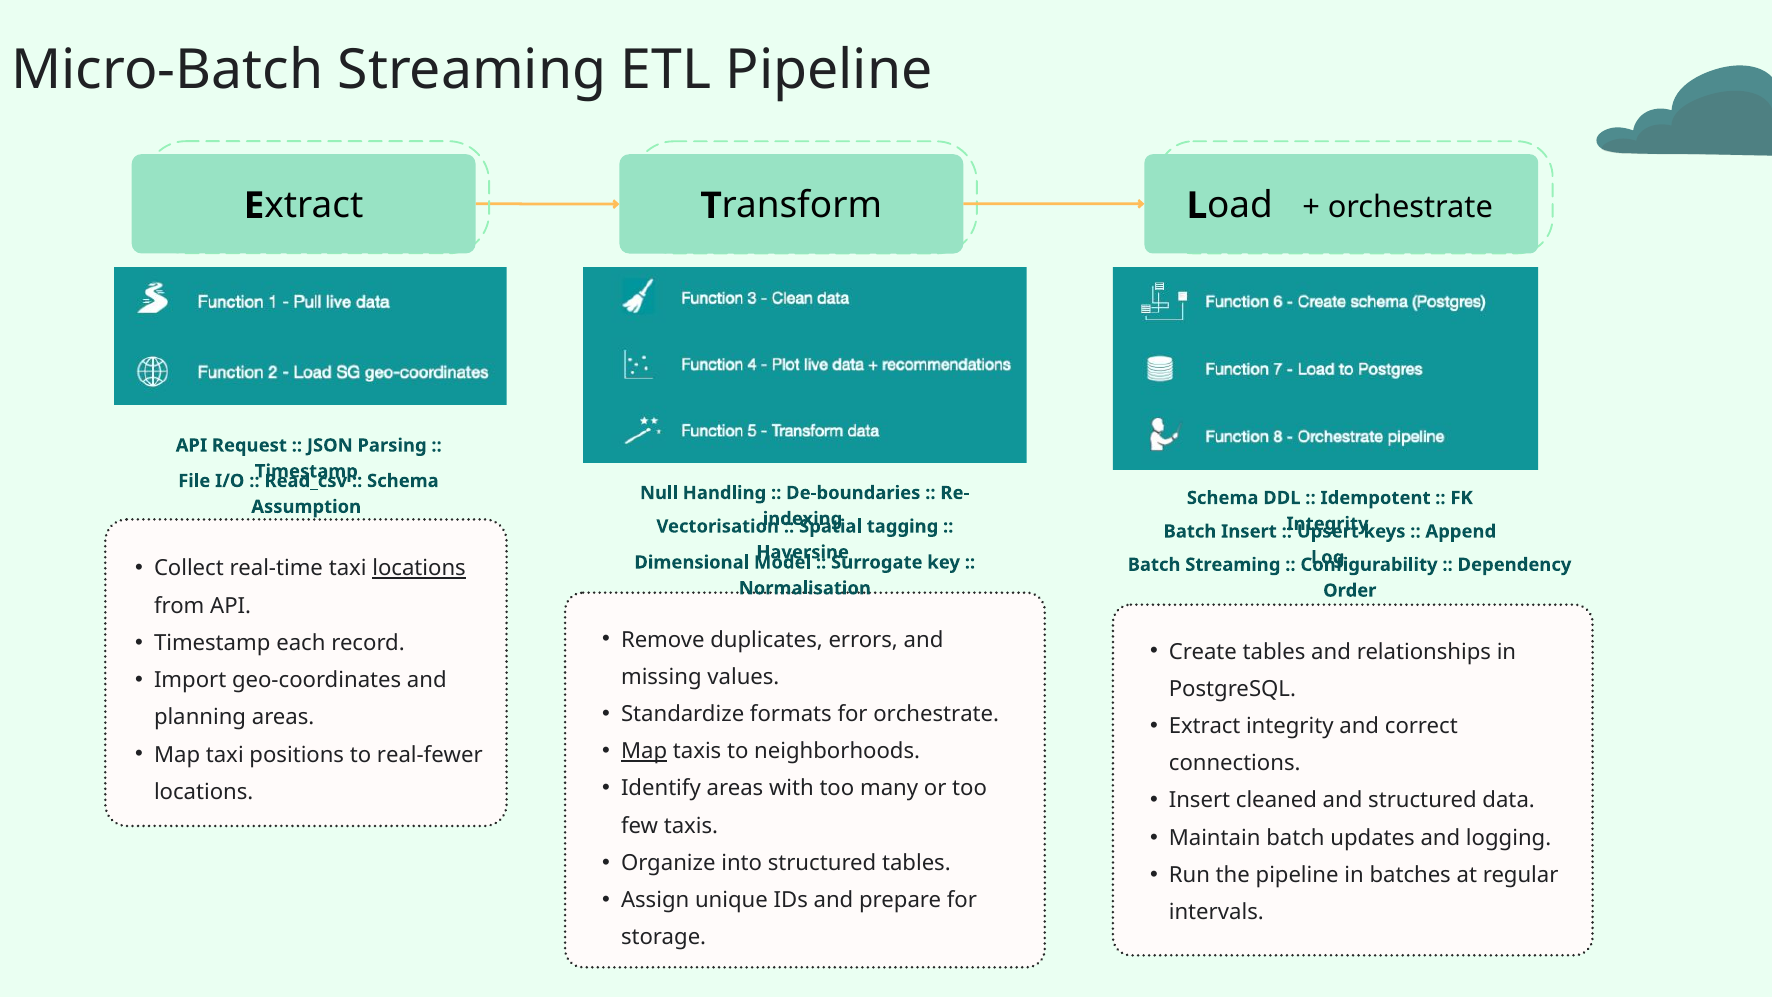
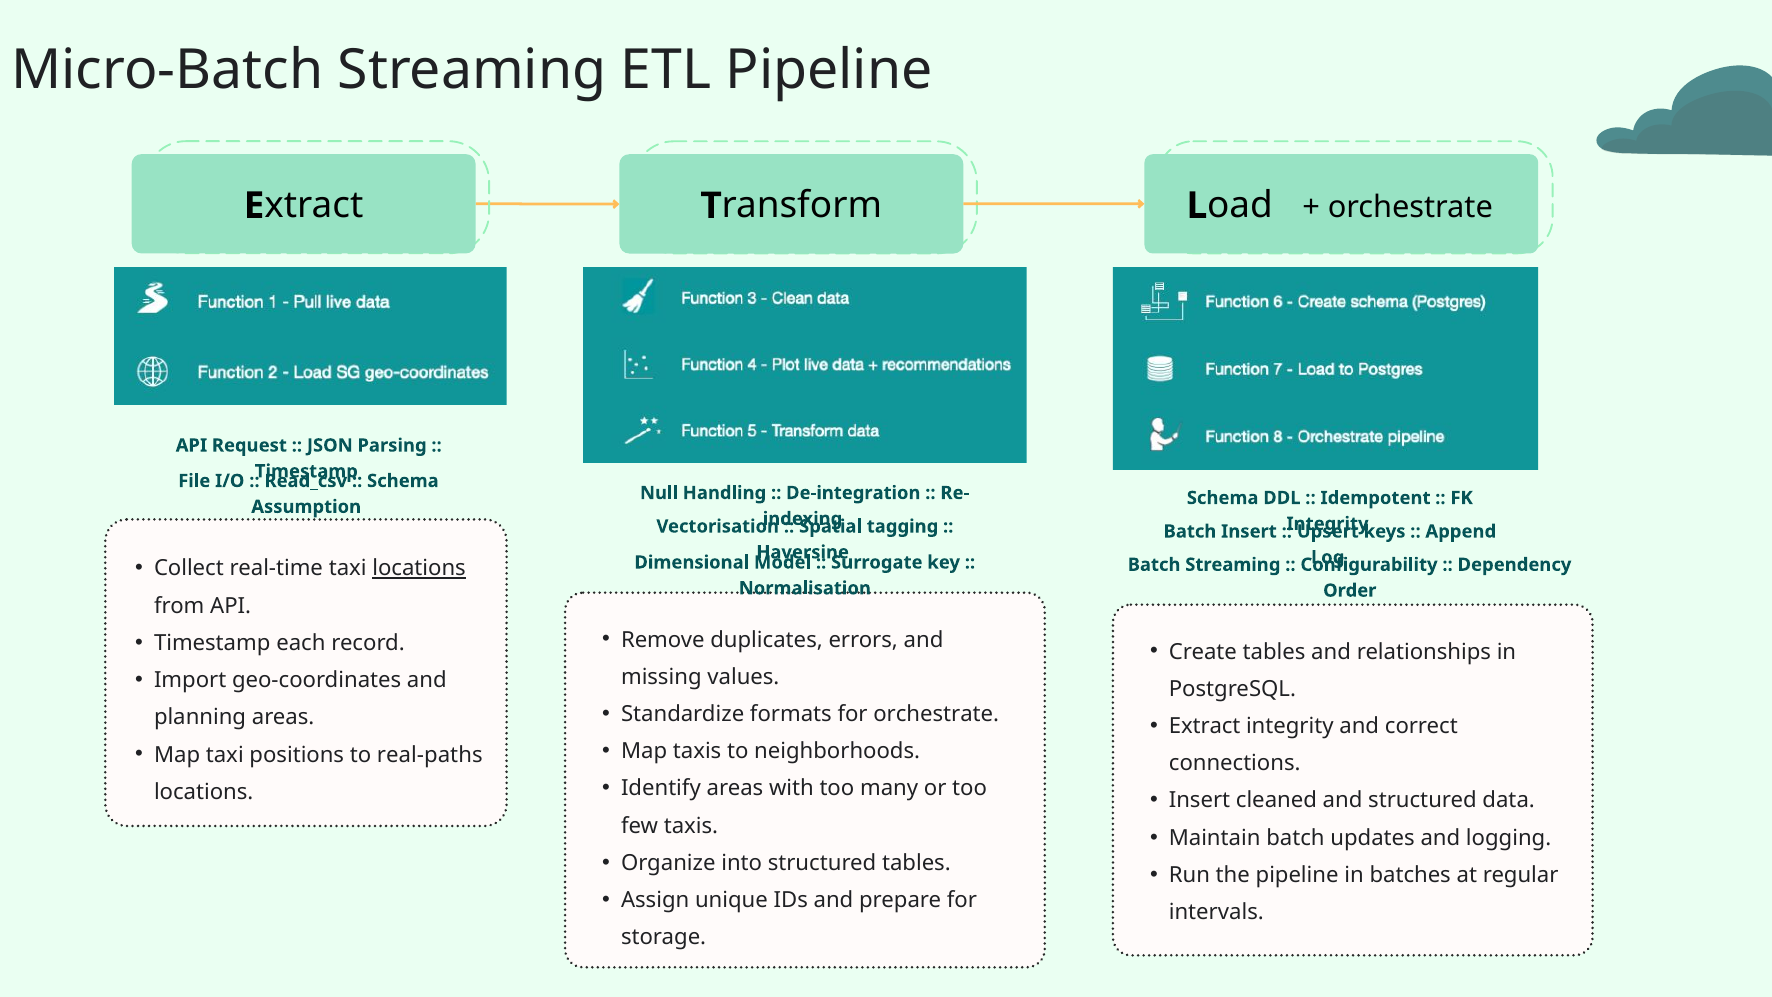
De-boundaries: De-boundaries -> De-integration (853, 493)
Map underline: present -> none (644, 751)
real-fewer: real-fewer -> real-paths (430, 755)
